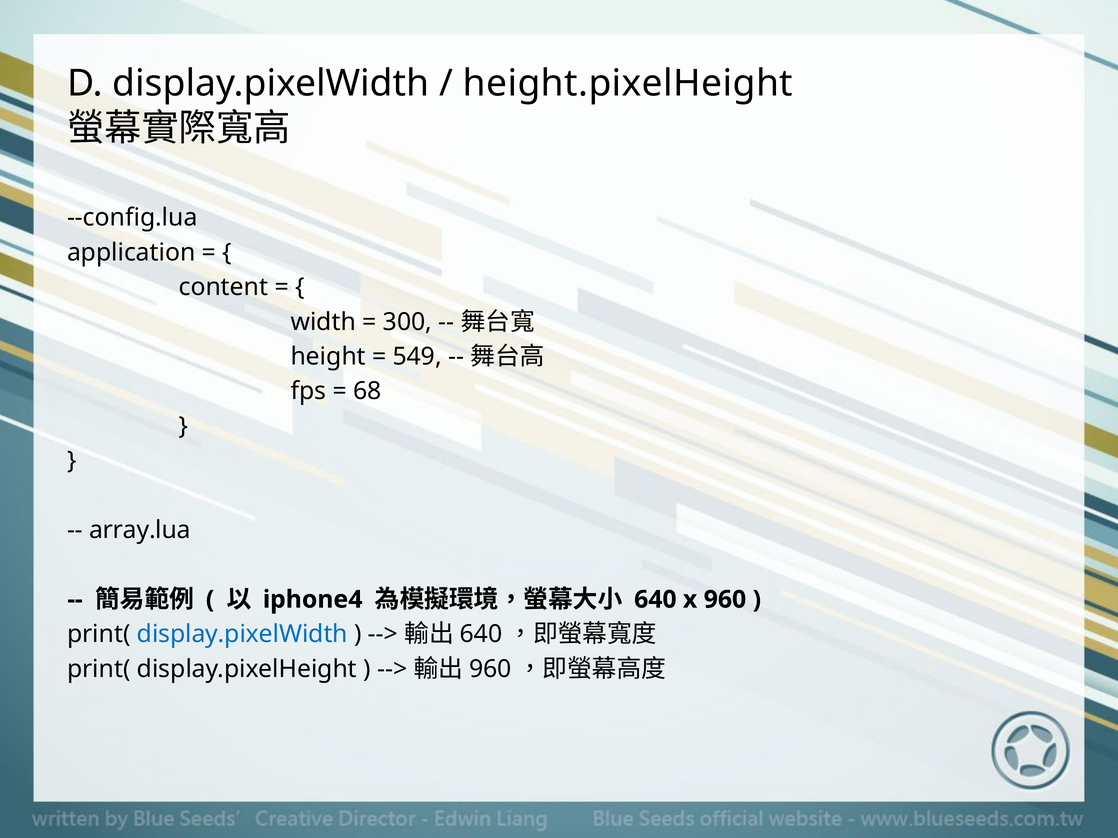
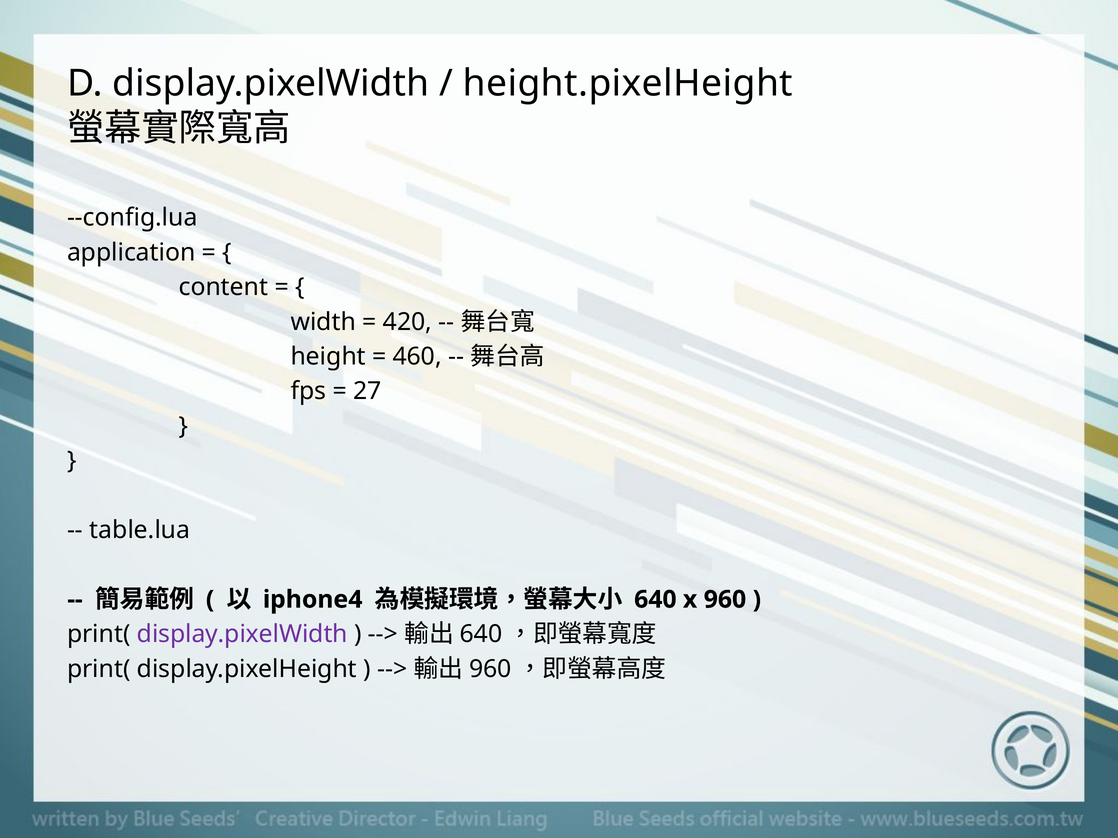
300: 300 -> 420 (408, 322)
549: 549 -> 460 (417, 357)
68: 68 -> 27 (367, 391)
array.lua: array.lua -> table.lua (140, 530)
display.pixelWidth colour: blue -> purple (242, 635)
